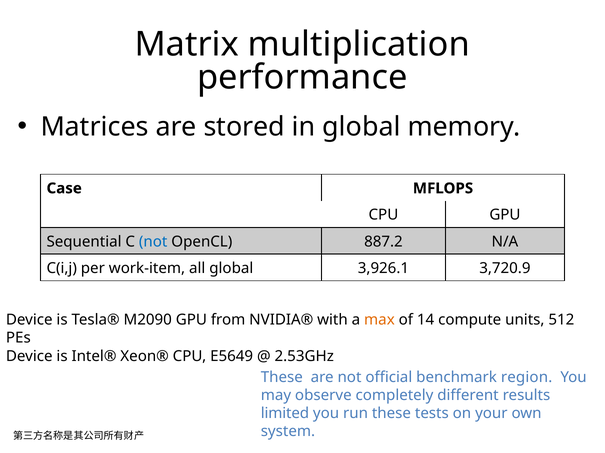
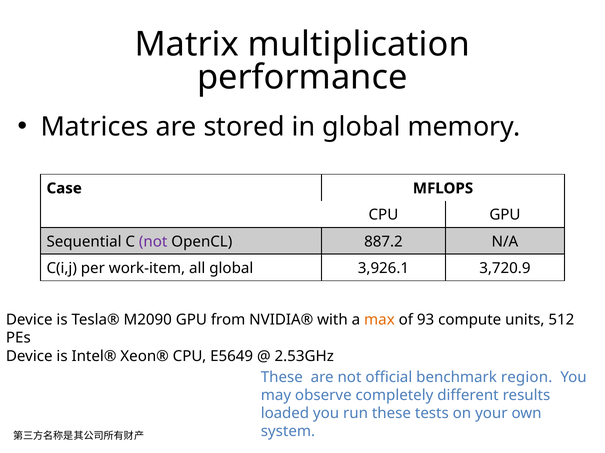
not colour: blue -> purple (153, 242)
14: 14 -> 93 (426, 320)
limited: limited -> loaded (285, 414)
